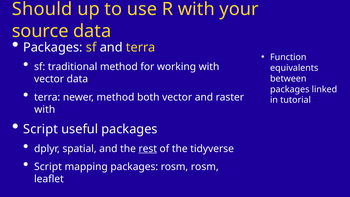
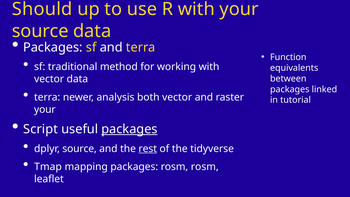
newer method: method -> analysis (115, 97)
with: with -> your (45, 109)
packages underline: none -> present (129, 129)
dplyr spatial: spatial -> source (80, 149)
Script: Script -> Tmap (48, 167)
